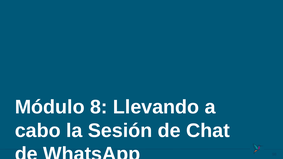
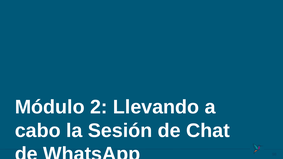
8: 8 -> 2 (99, 107)
